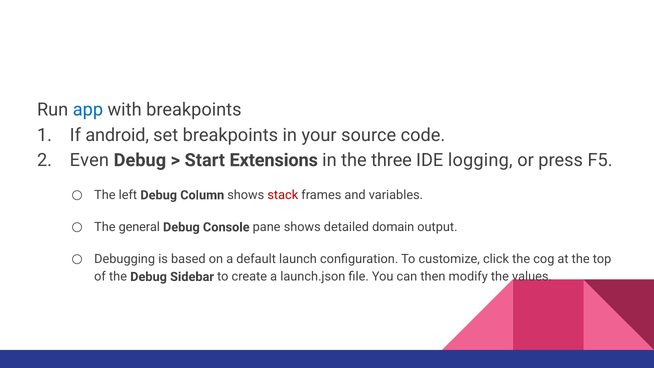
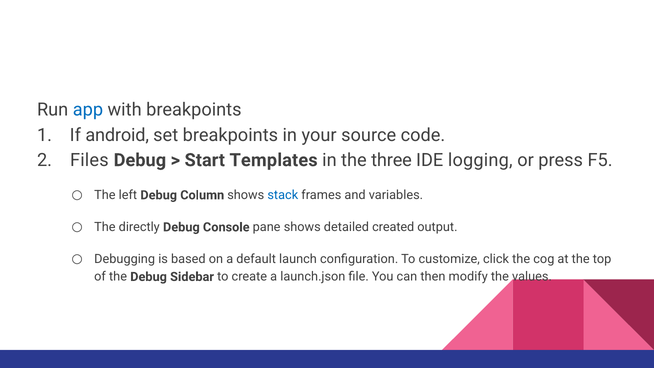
Even: Even -> Files (89, 160)
Extensions: Extensions -> Templates (274, 160)
stack colour: red -> blue (283, 195)
general: general -> directly (139, 227)
domain: domain -> created (393, 227)
